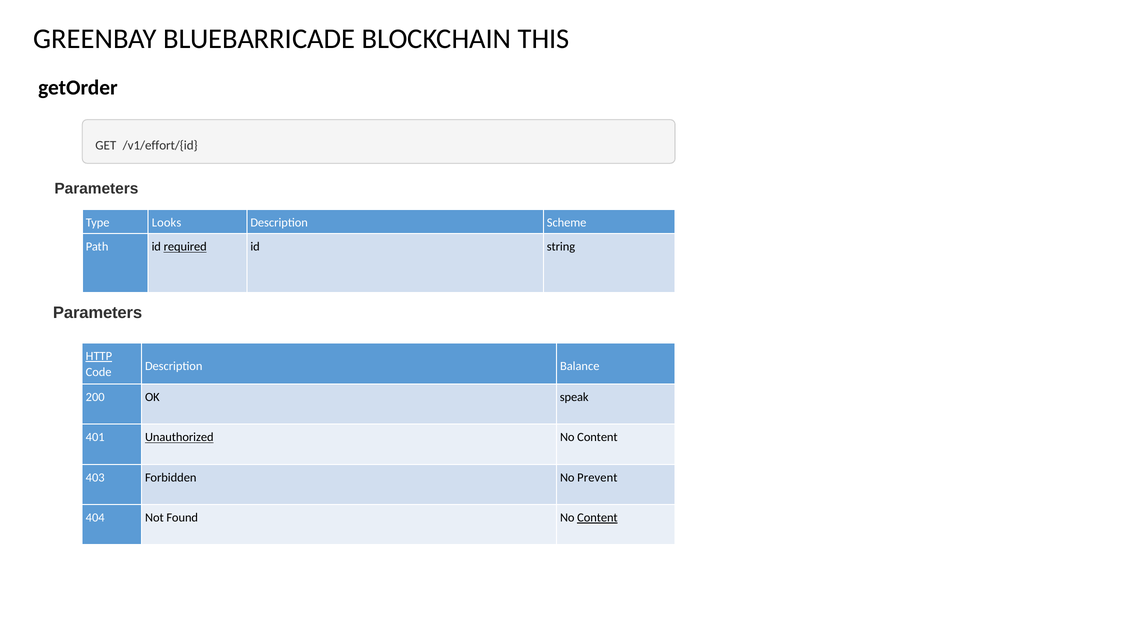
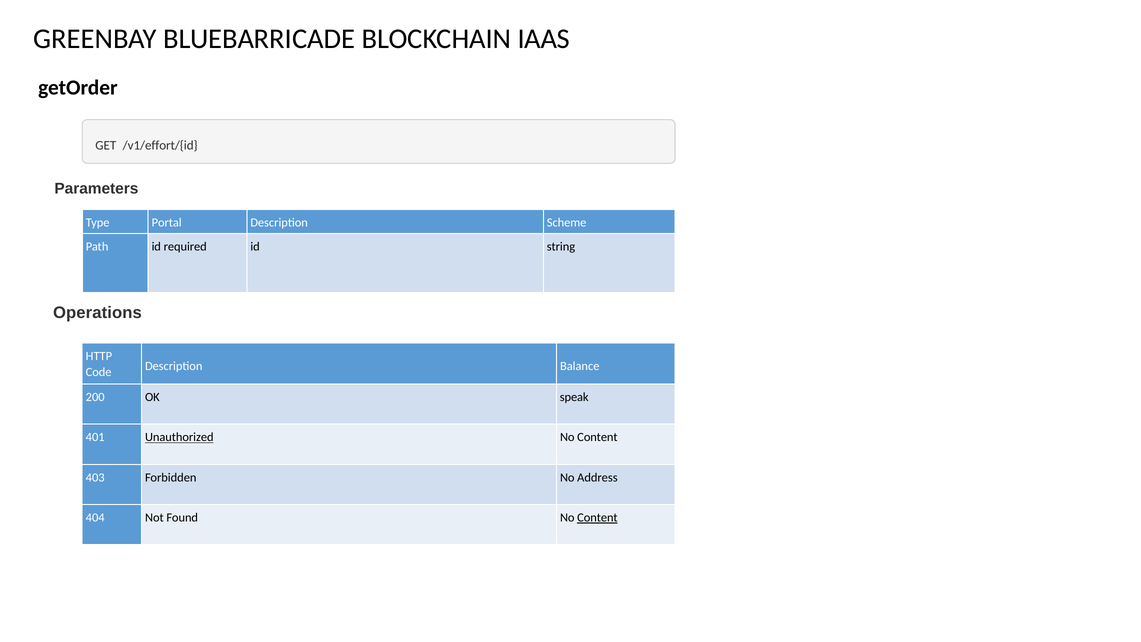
THIS: THIS -> IAAS (544, 39)
Looks: Looks -> Portal (167, 223)
required underline: present -> none (185, 247)
Parameters: Parameters -> Operations (97, 313)
HTTP underline: present -> none (99, 356)
Prevent: Prevent -> Address (597, 477)
